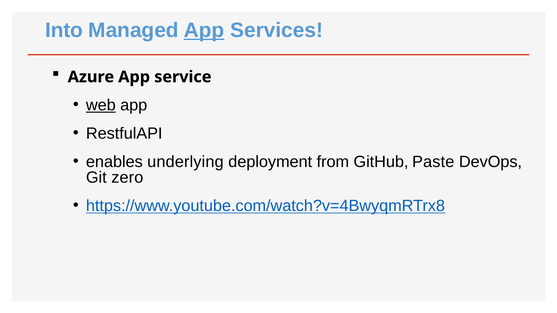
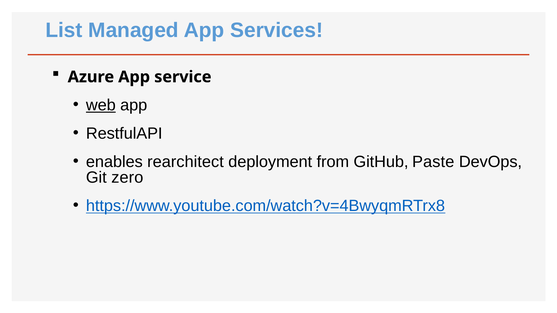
Into: Into -> List (64, 30)
App underline: present -> none (204, 30)
underlying: underlying -> rearchitect (185, 162)
